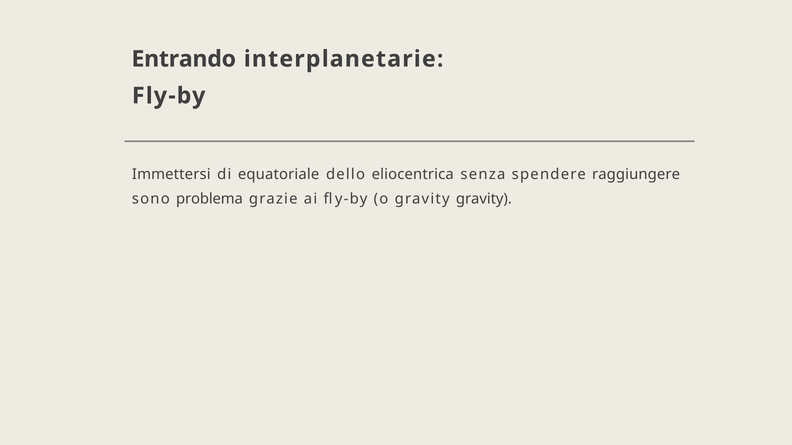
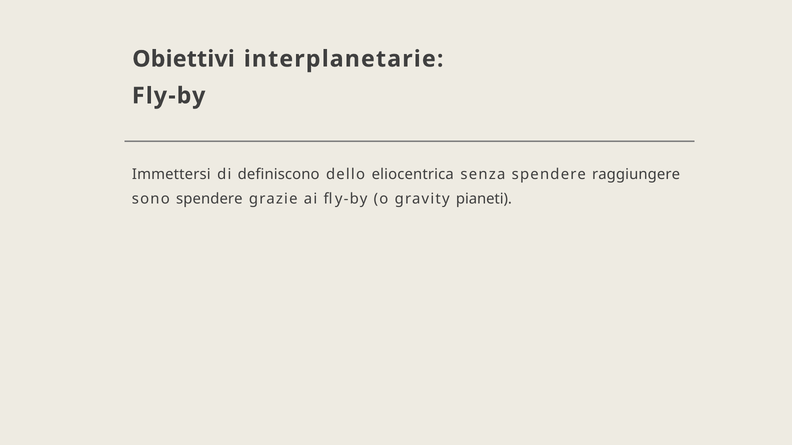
Entrando: Entrando -> Obiettivi (184, 59)
equatoriale: equatoriale -> definiscono (279, 174)
sono problema: problema -> spendere (209, 199)
gravity gravity: gravity -> pianeti (484, 199)
